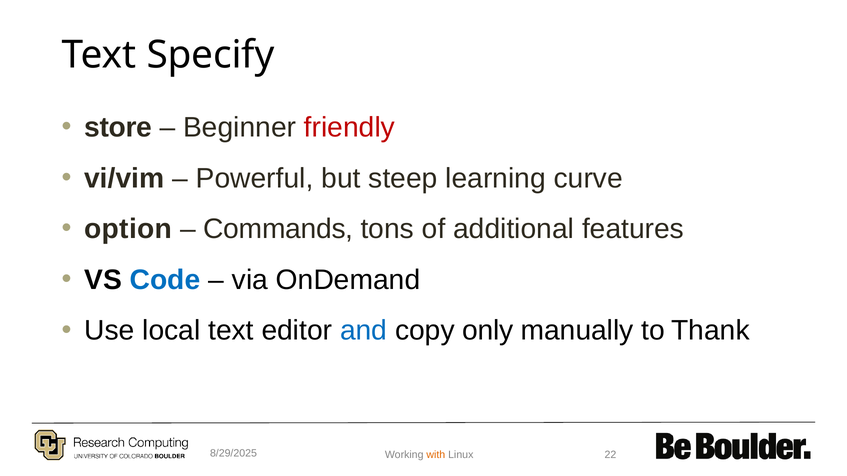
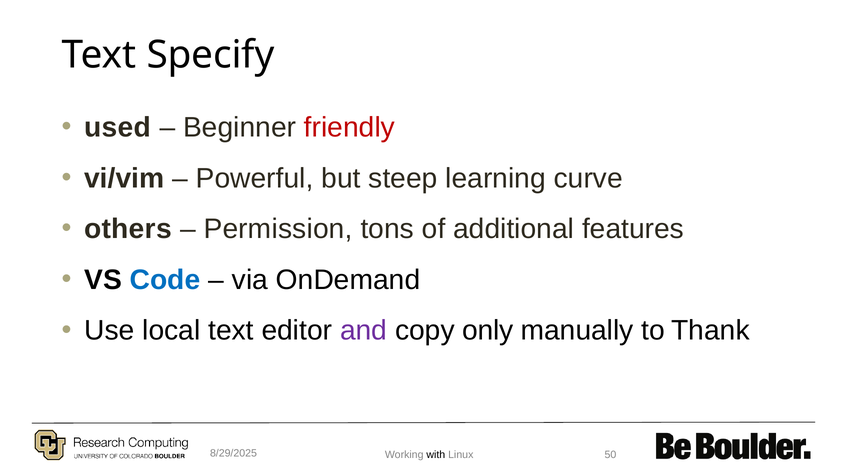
store: store -> used (118, 128)
option: option -> others (128, 229)
Commands: Commands -> Permission (278, 229)
and colour: blue -> purple (364, 331)
with colour: orange -> black (436, 455)
22: 22 -> 50 (610, 455)
